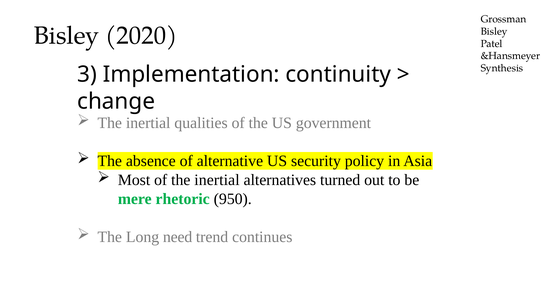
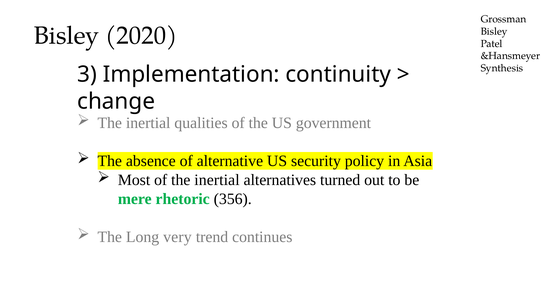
950: 950 -> 356 (233, 198)
need: need -> very (177, 236)
